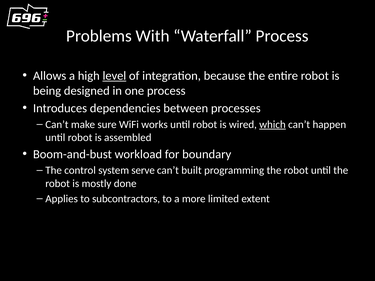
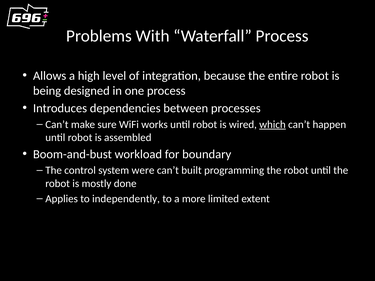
level underline: present -> none (114, 76)
serve: serve -> were (143, 170)
subcontractors: subcontractors -> independently (126, 199)
